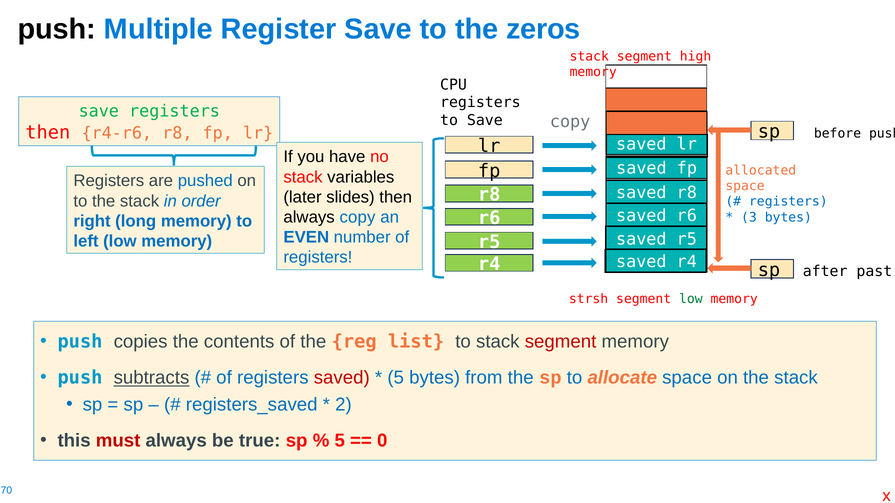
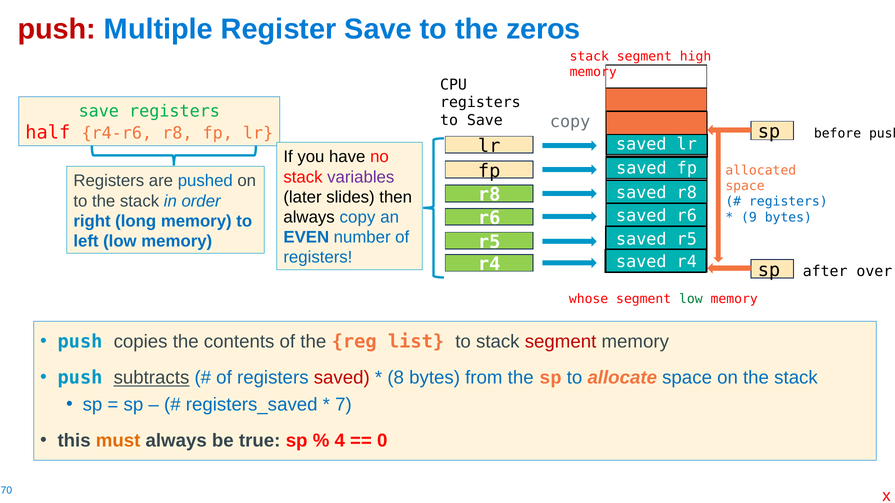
push colour: black -> red (57, 29)
then: then -> half (48, 133)
variables colour: black -> purple (361, 177)
3: 3 -> 9 (749, 218)
past: past -> over (874, 271)
strsh: strsh -> whose (589, 299)
5: 5 -> 8 (396, 378)
2: 2 -> 7 (344, 405)
must colour: red -> orange (118, 441)
5: 5 -> 4 (340, 441)
